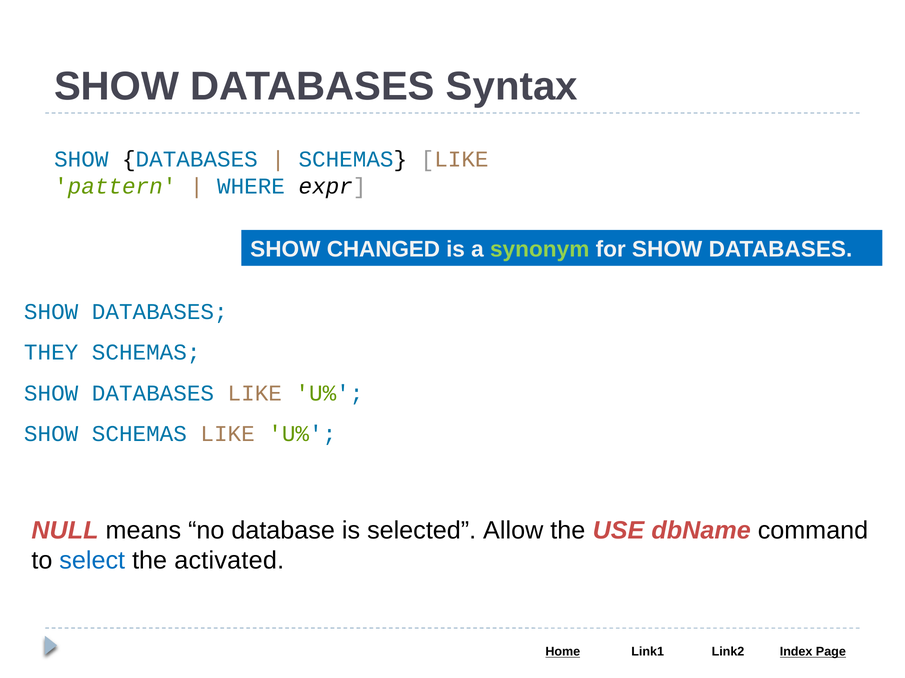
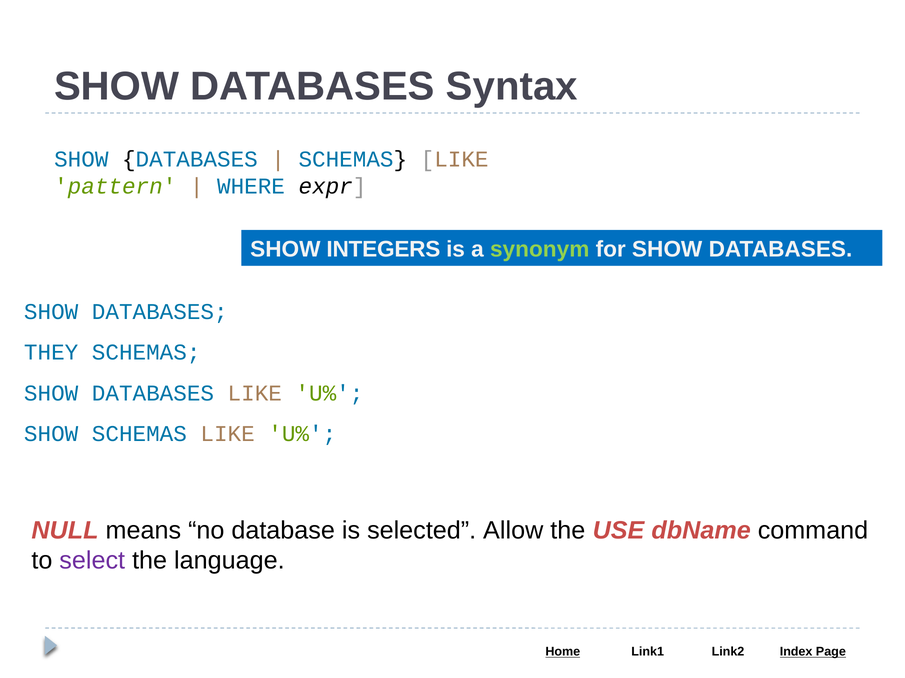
CHANGED: CHANGED -> INTEGERS (383, 250)
select colour: blue -> purple (92, 561)
activated: activated -> language (229, 561)
